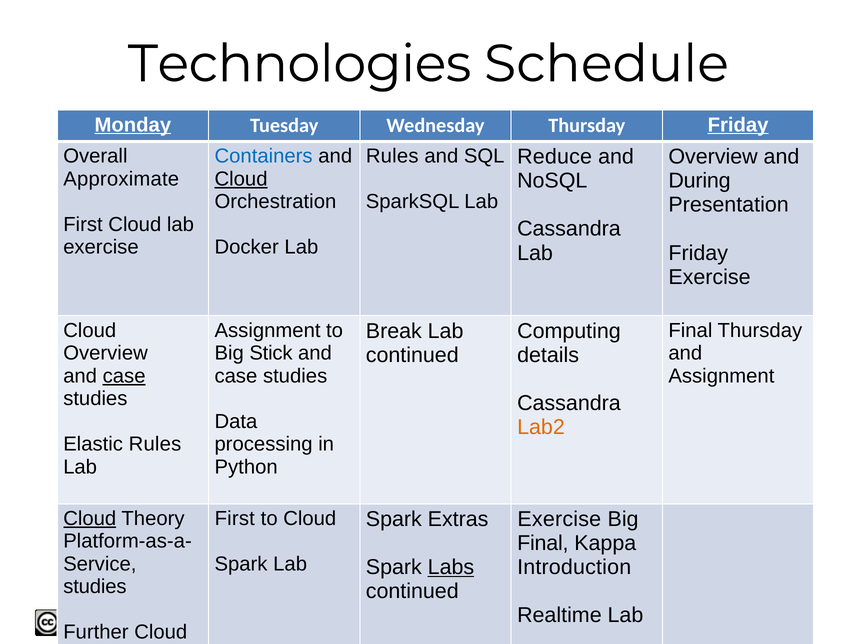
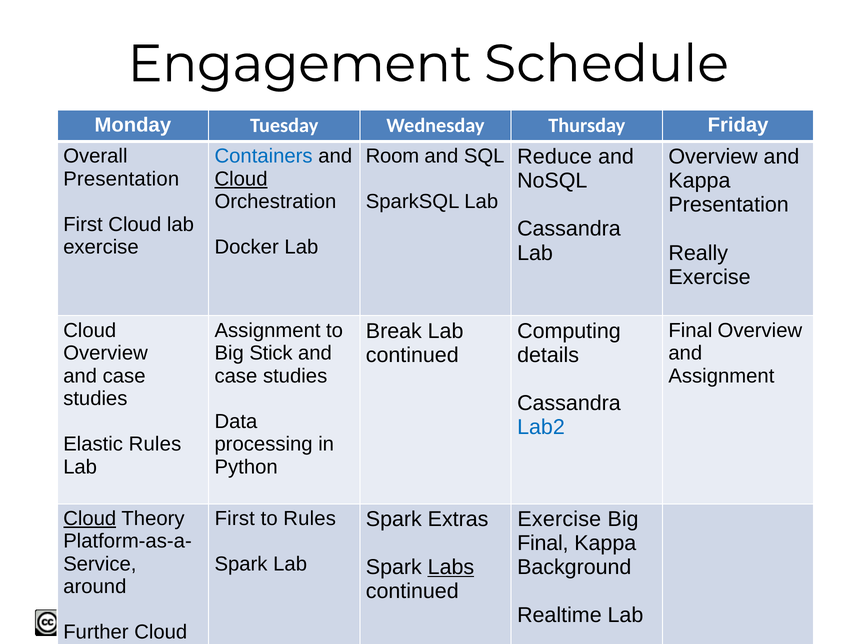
Technologies: Technologies -> Engagement (300, 64)
Monday underline: present -> none (133, 125)
Friday underline: present -> none (738, 125)
Rules: Rules -> Room (392, 156)
Approximate: Approximate -> Presentation (121, 179)
During: During -> Kappa (699, 181)
Friday: Friday -> Really (698, 253)
Final Thursday: Thursday -> Overview (760, 330)
case underline: present -> none (124, 376)
Lab2 colour: orange -> blue (541, 427)
to Cloud: Cloud -> Rules (310, 518)
Introduction: Introduction -> Background (574, 567)
studies: studies -> around (95, 586)
